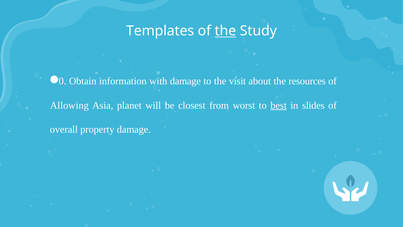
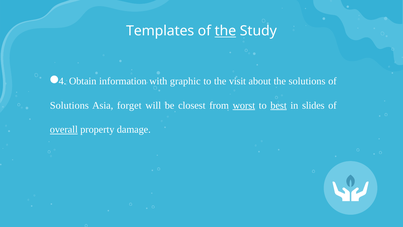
0: 0 -> 4 (62, 81)
with damage: damage -> graphic (185, 81)
the resources: resources -> solutions (307, 81)
Allowing: Allowing -> Solutions (69, 105)
planet: planet -> forget (129, 105)
worst underline: none -> present (244, 105)
overall underline: none -> present (64, 129)
